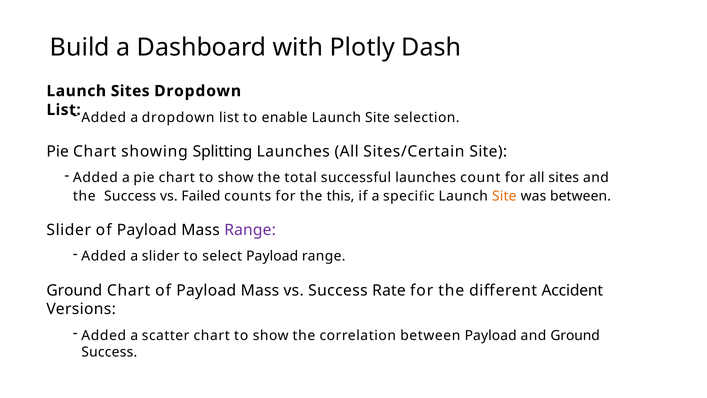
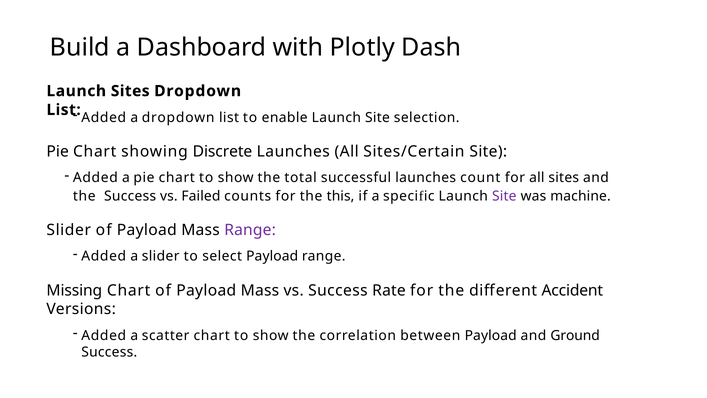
Splitting: Splitting -> Discrete (222, 151)
Site colour: orange -> purple (504, 196)
was between: between -> machine (581, 196)
Ground: Ground -> Missing (74, 290)
